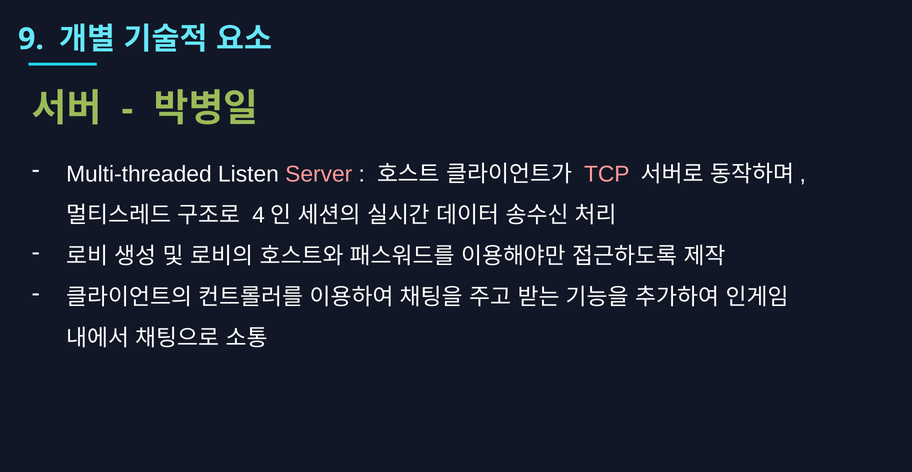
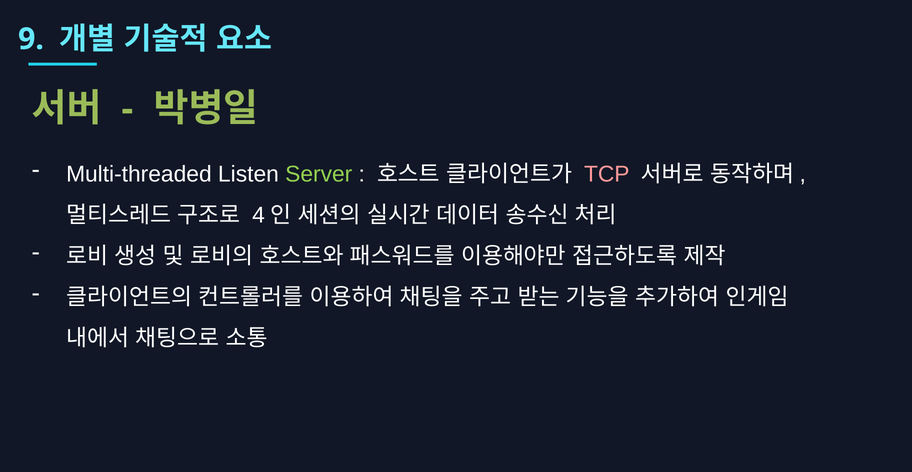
Server colour: pink -> light green (319, 174)
